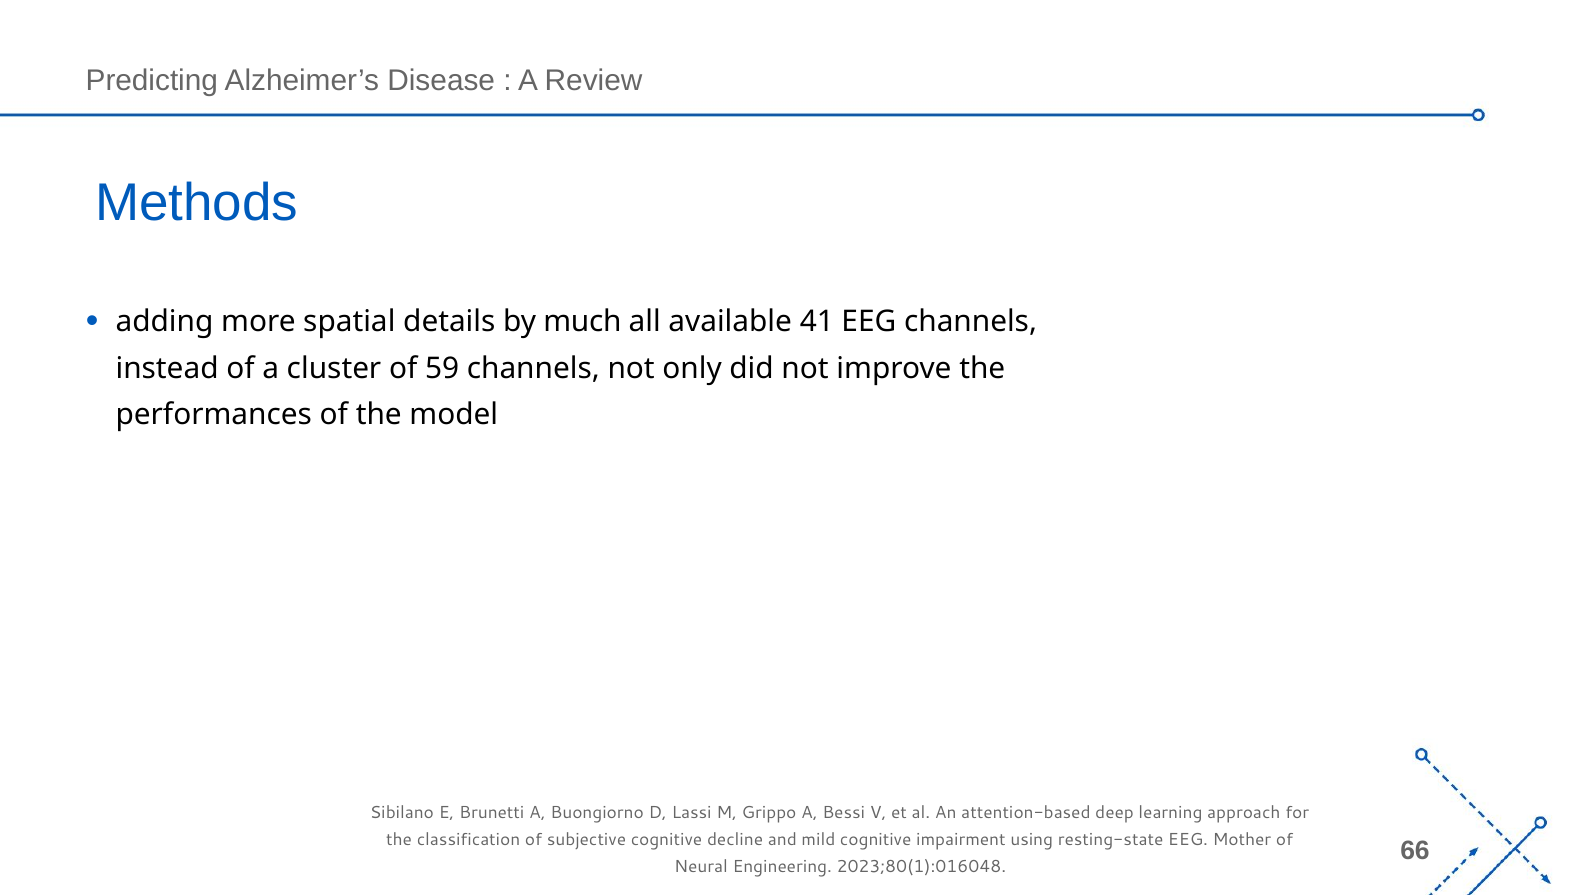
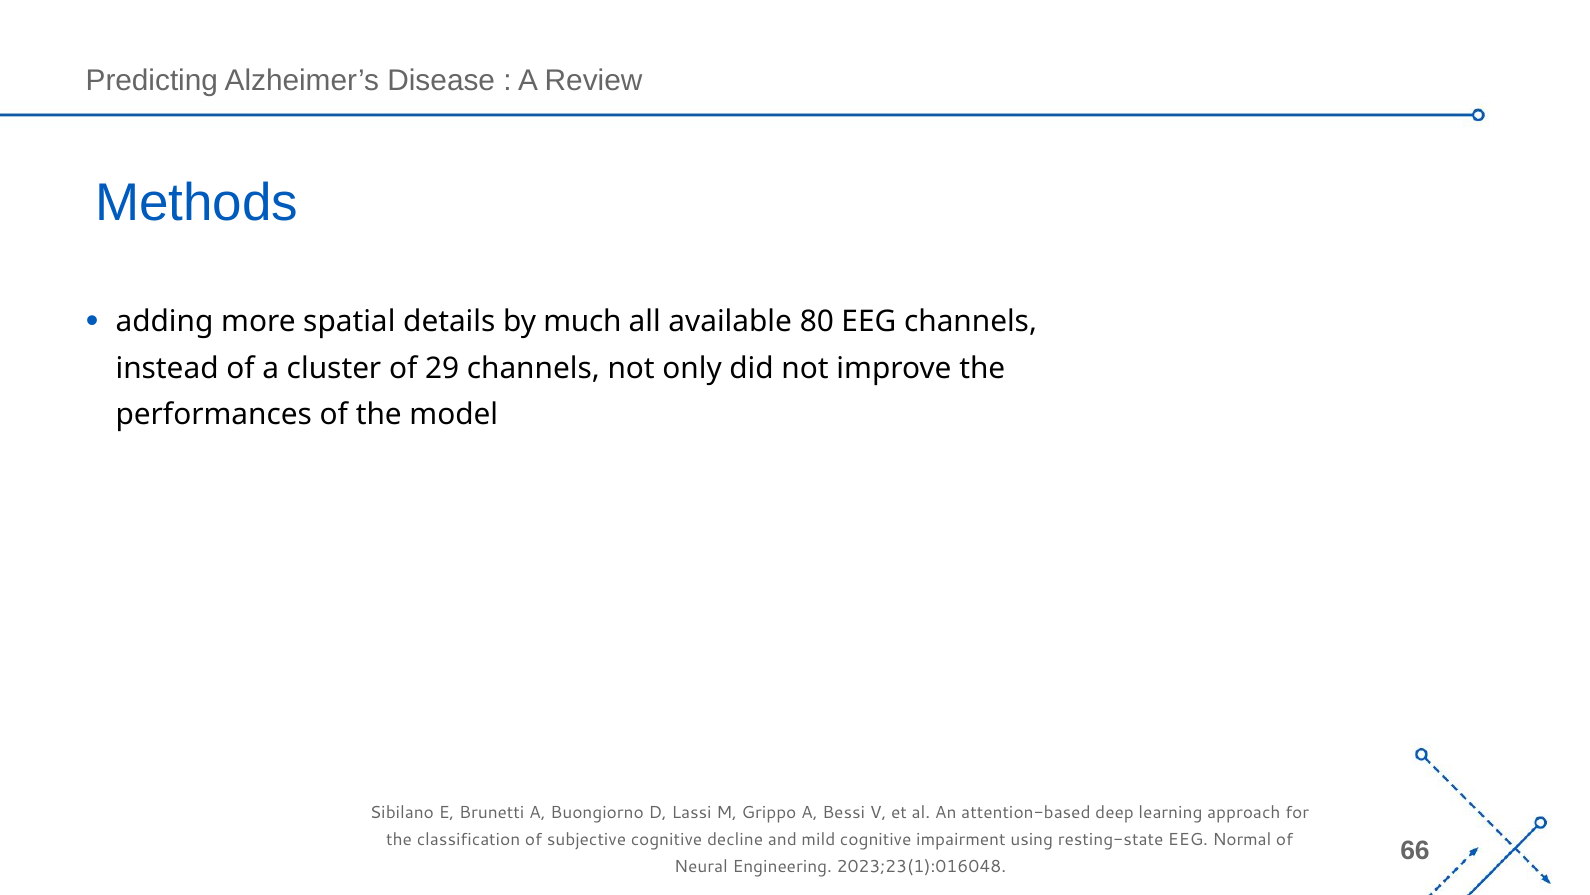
41: 41 -> 80 (817, 322)
59: 59 -> 29 (442, 368)
Mother: Mother -> Normal (1242, 839)
2023;80(1):016048: 2023;80(1):016048 -> 2023;23(1):016048 (921, 866)
